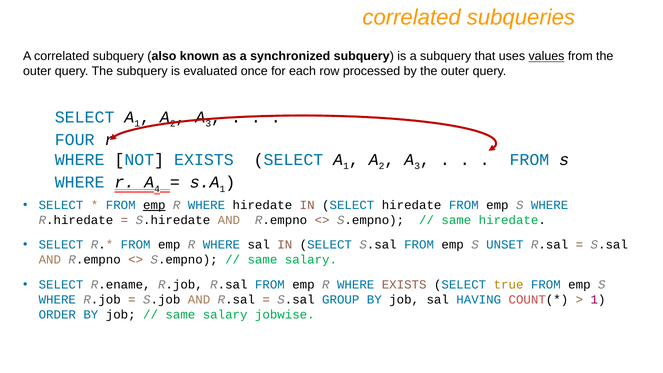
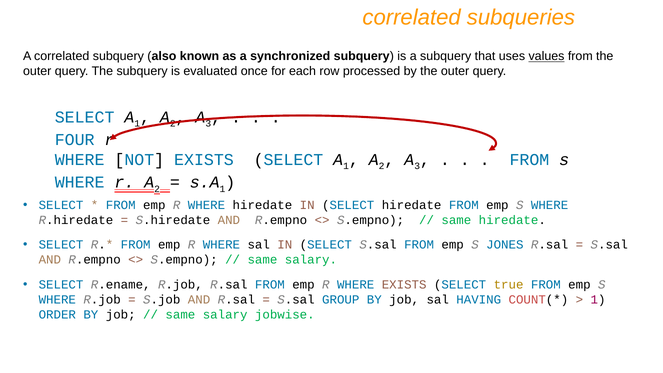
r A 4: 4 -> 2 (157, 189)
emp underline: present -> none (154, 205)
UNSET: UNSET -> JONES (505, 245)
